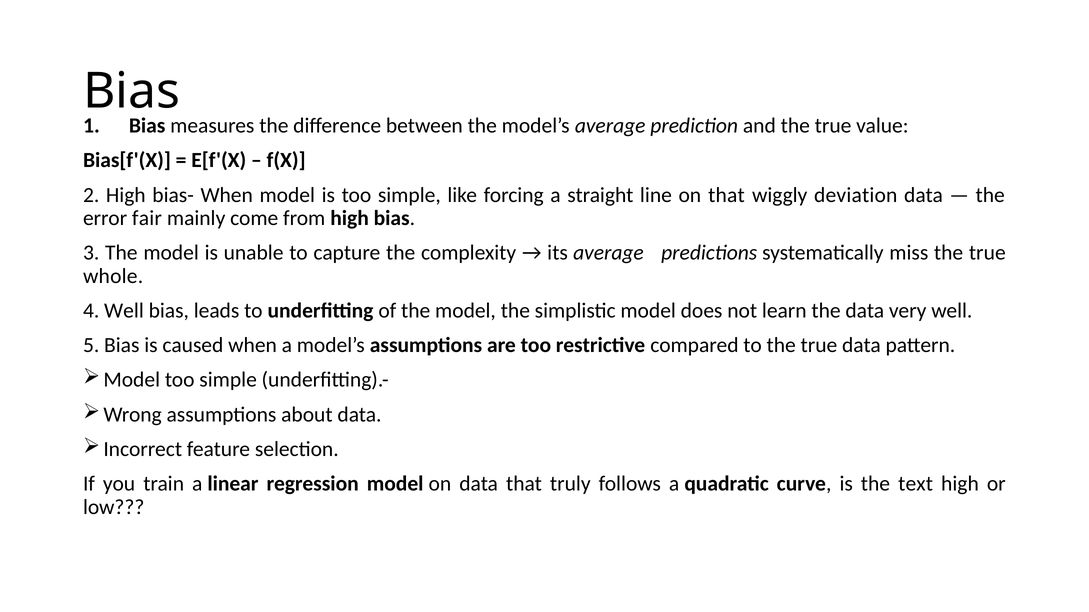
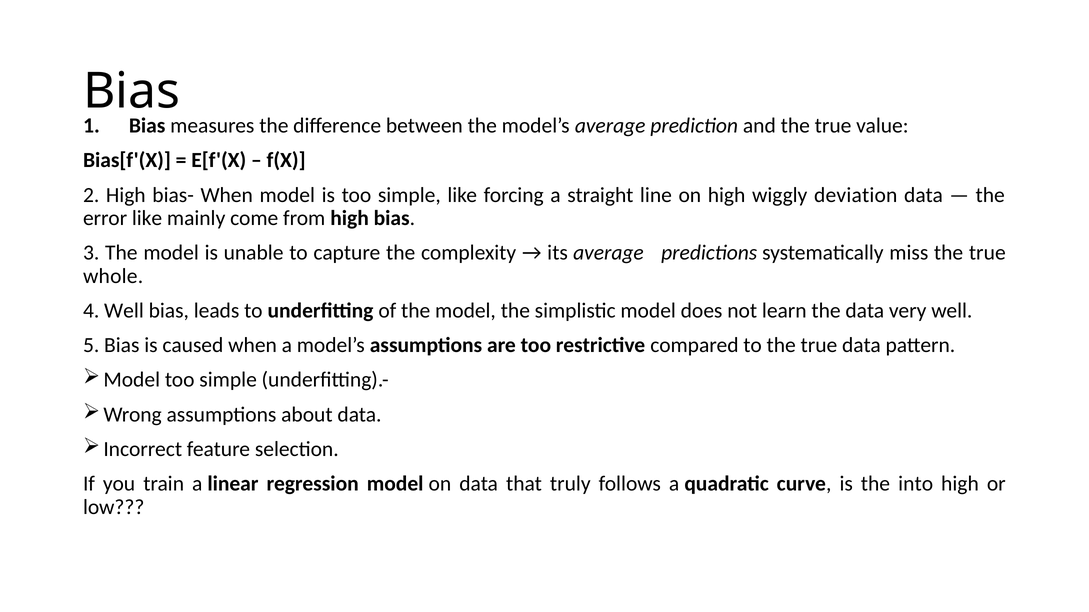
on that: that -> high (727, 195)
error fair: fair -> like (147, 218)
text: text -> into (916, 484)
